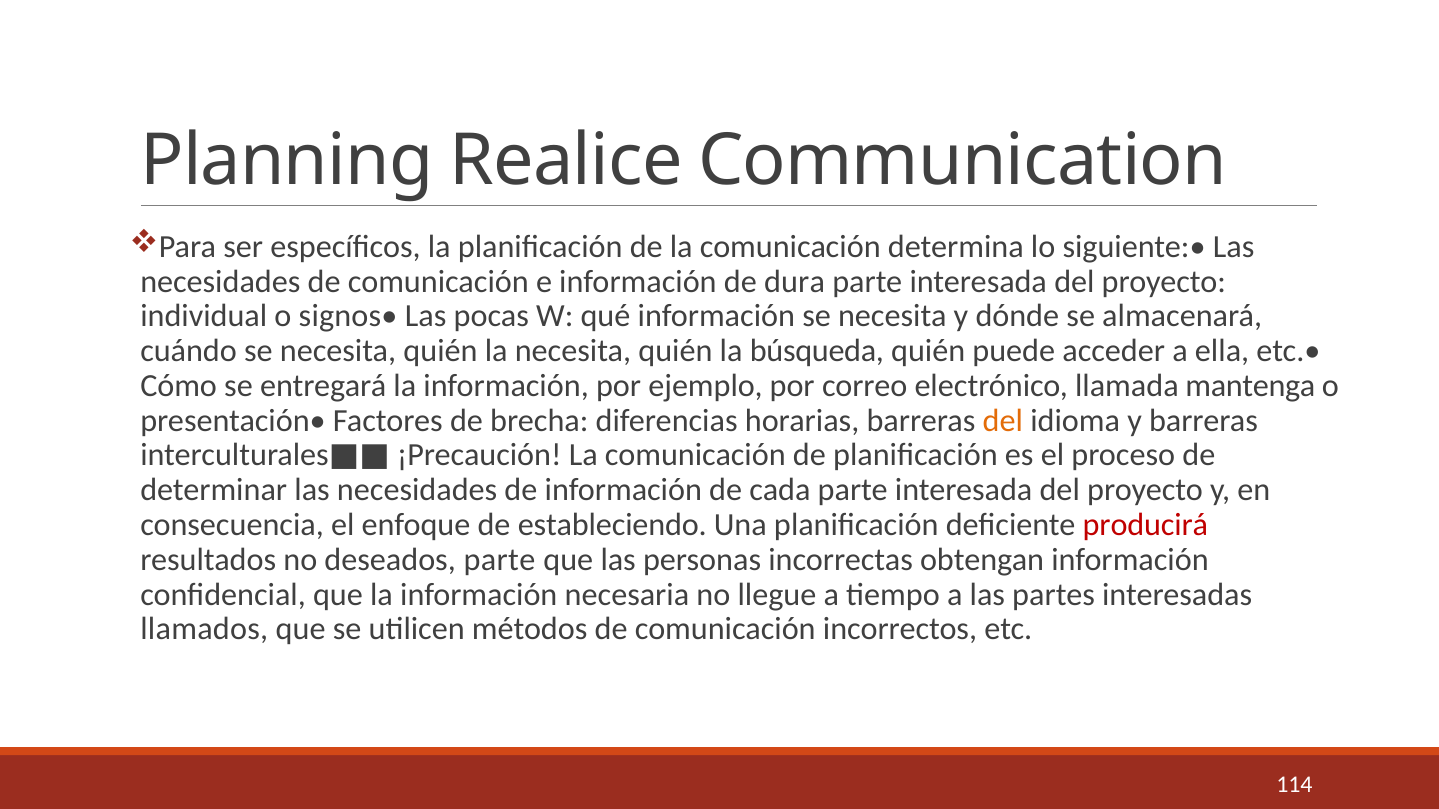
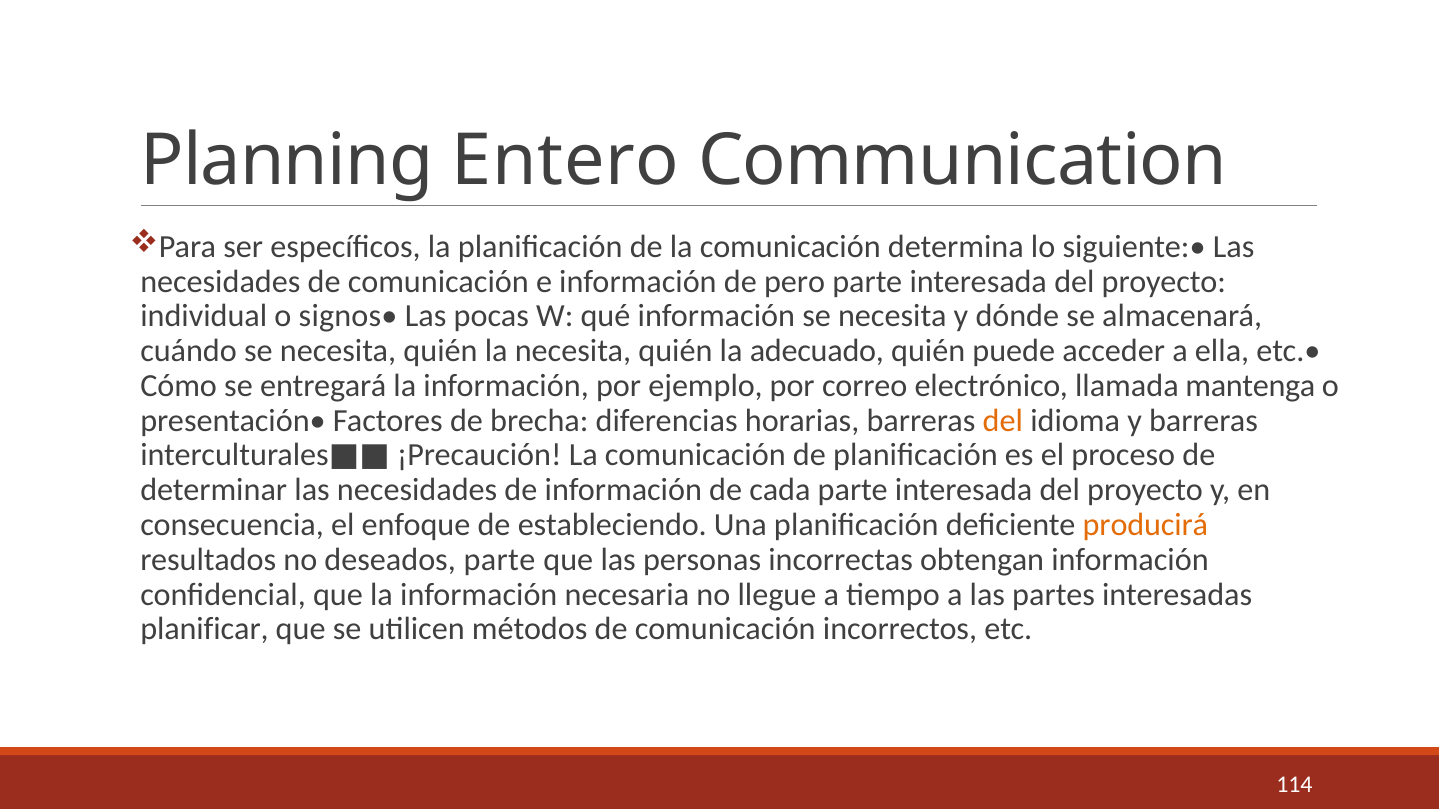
Realice: Realice -> Entero (565, 161)
dura: dura -> pero (795, 282)
búsqueda: búsqueda -> adecuado (817, 351)
producirá colour: red -> orange (1145, 525)
llamados: llamados -> planificar (204, 630)
